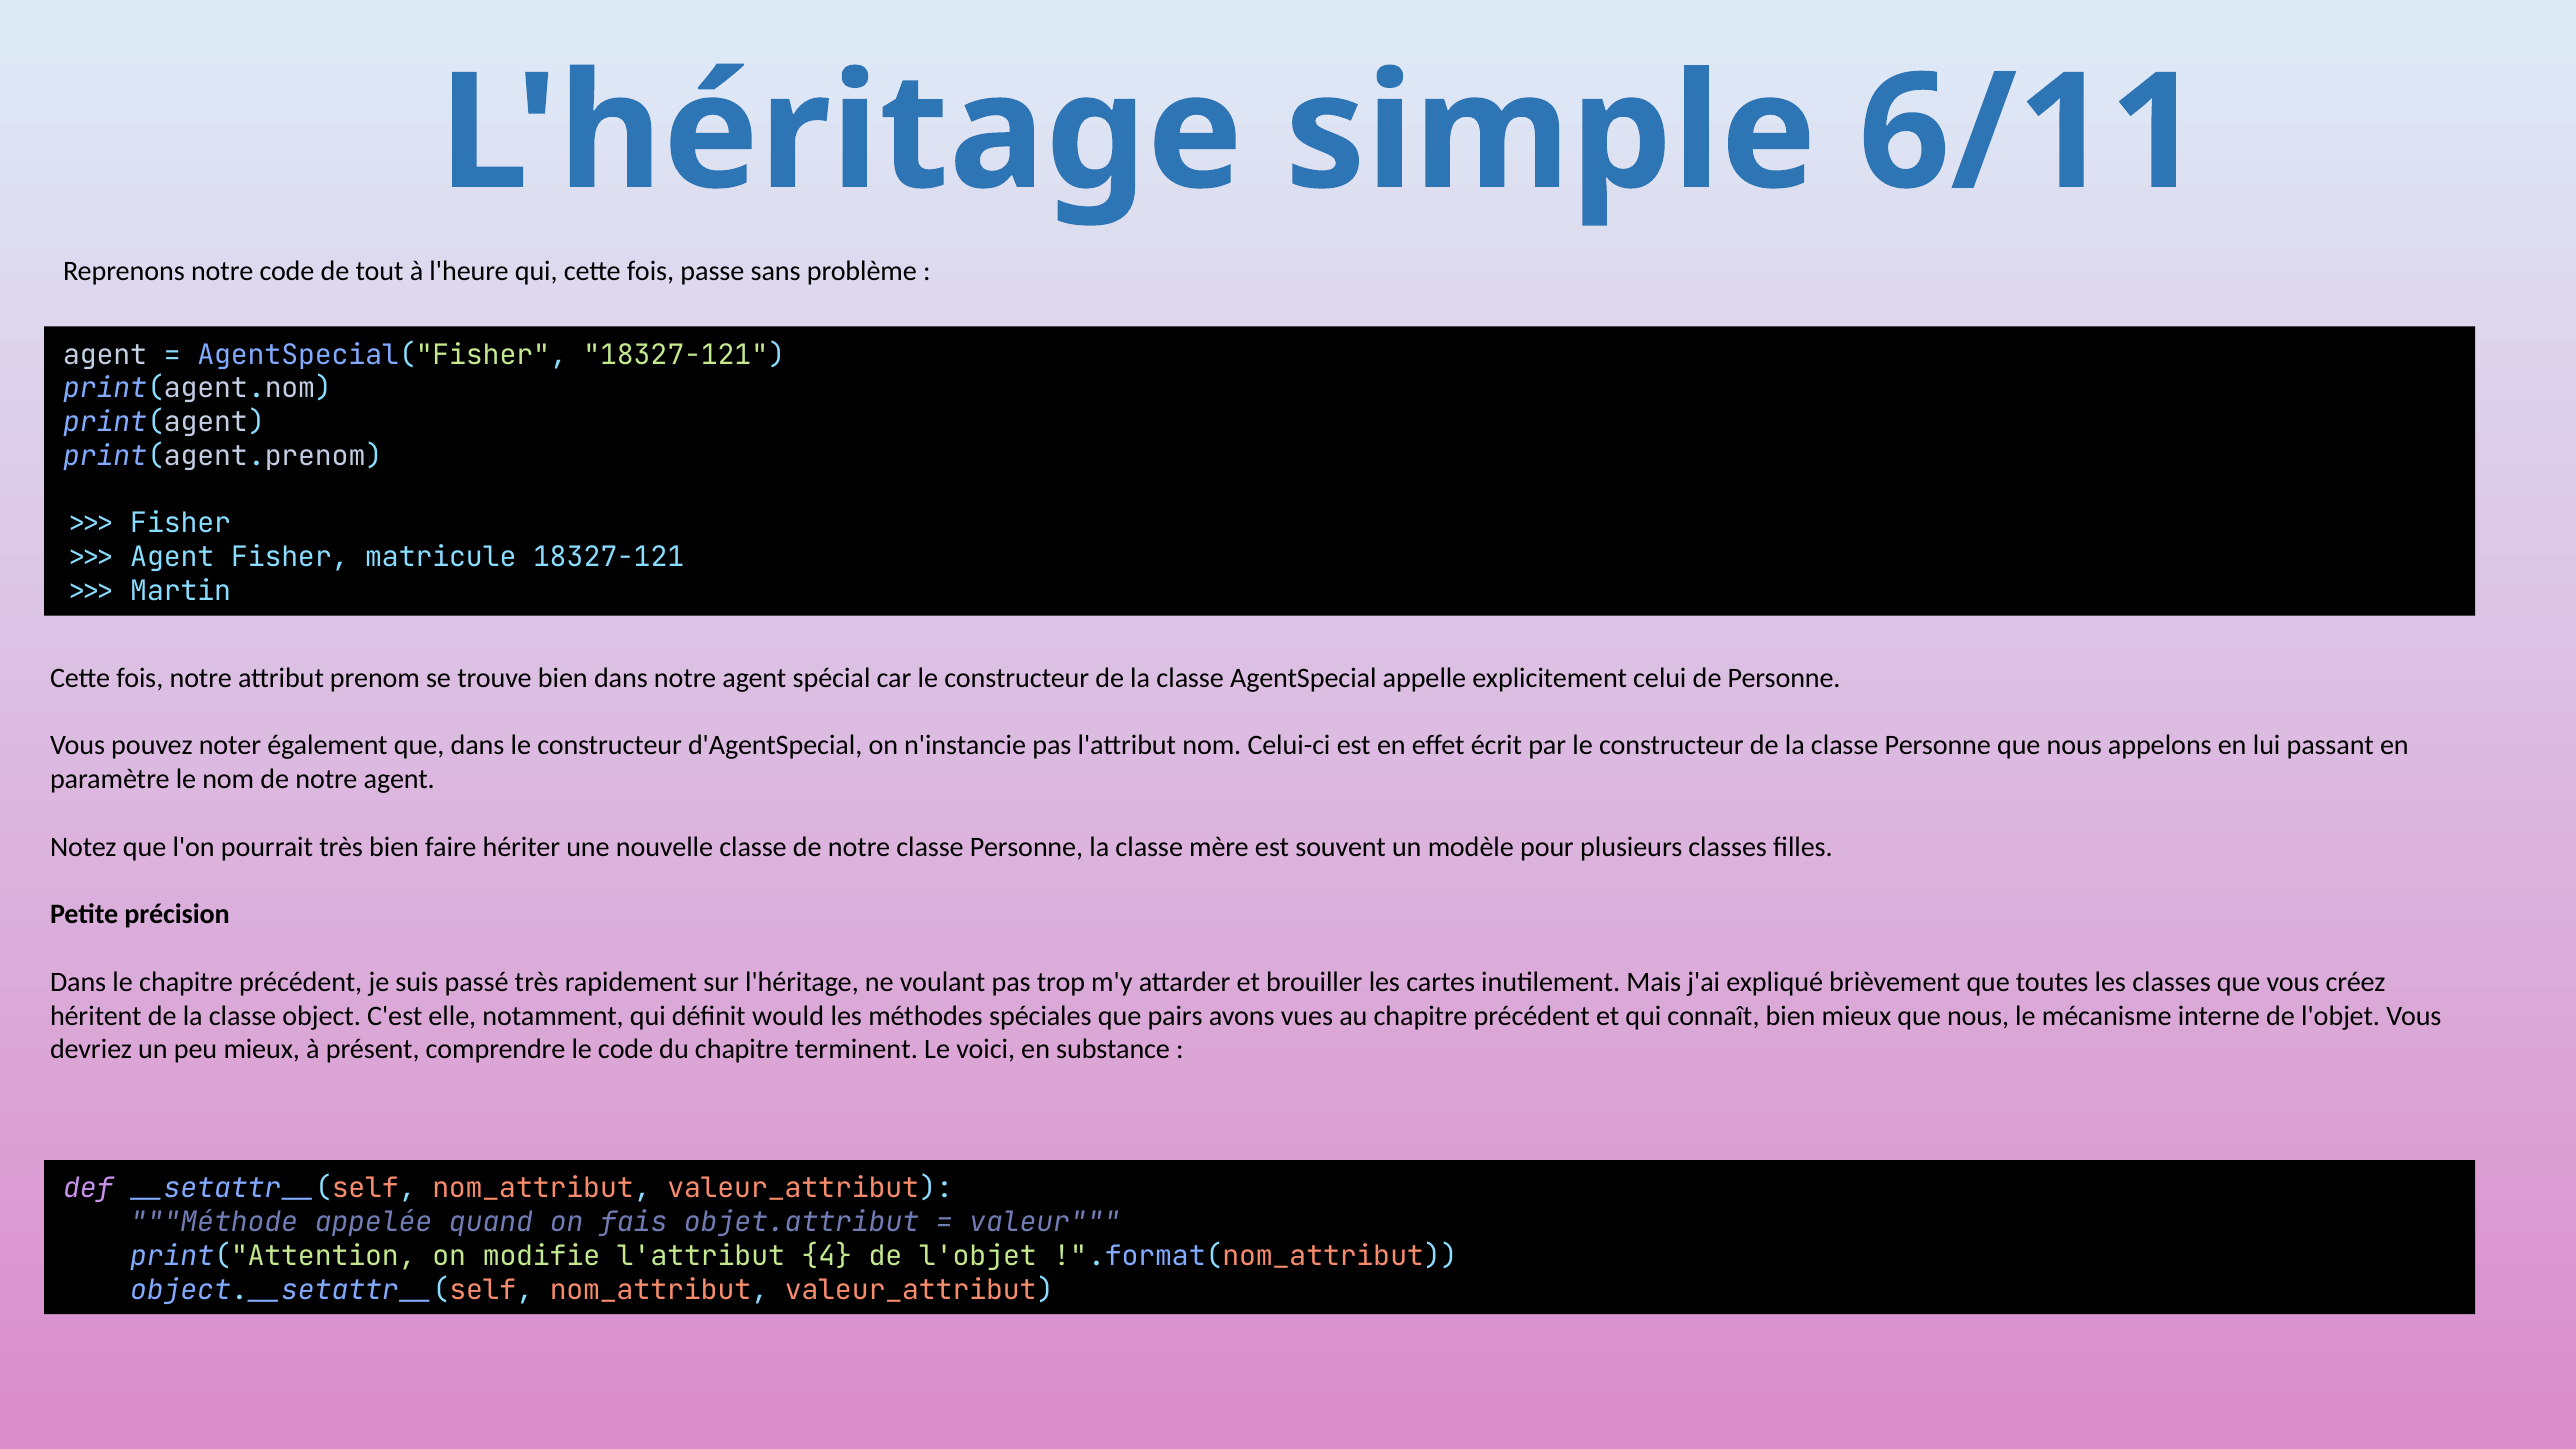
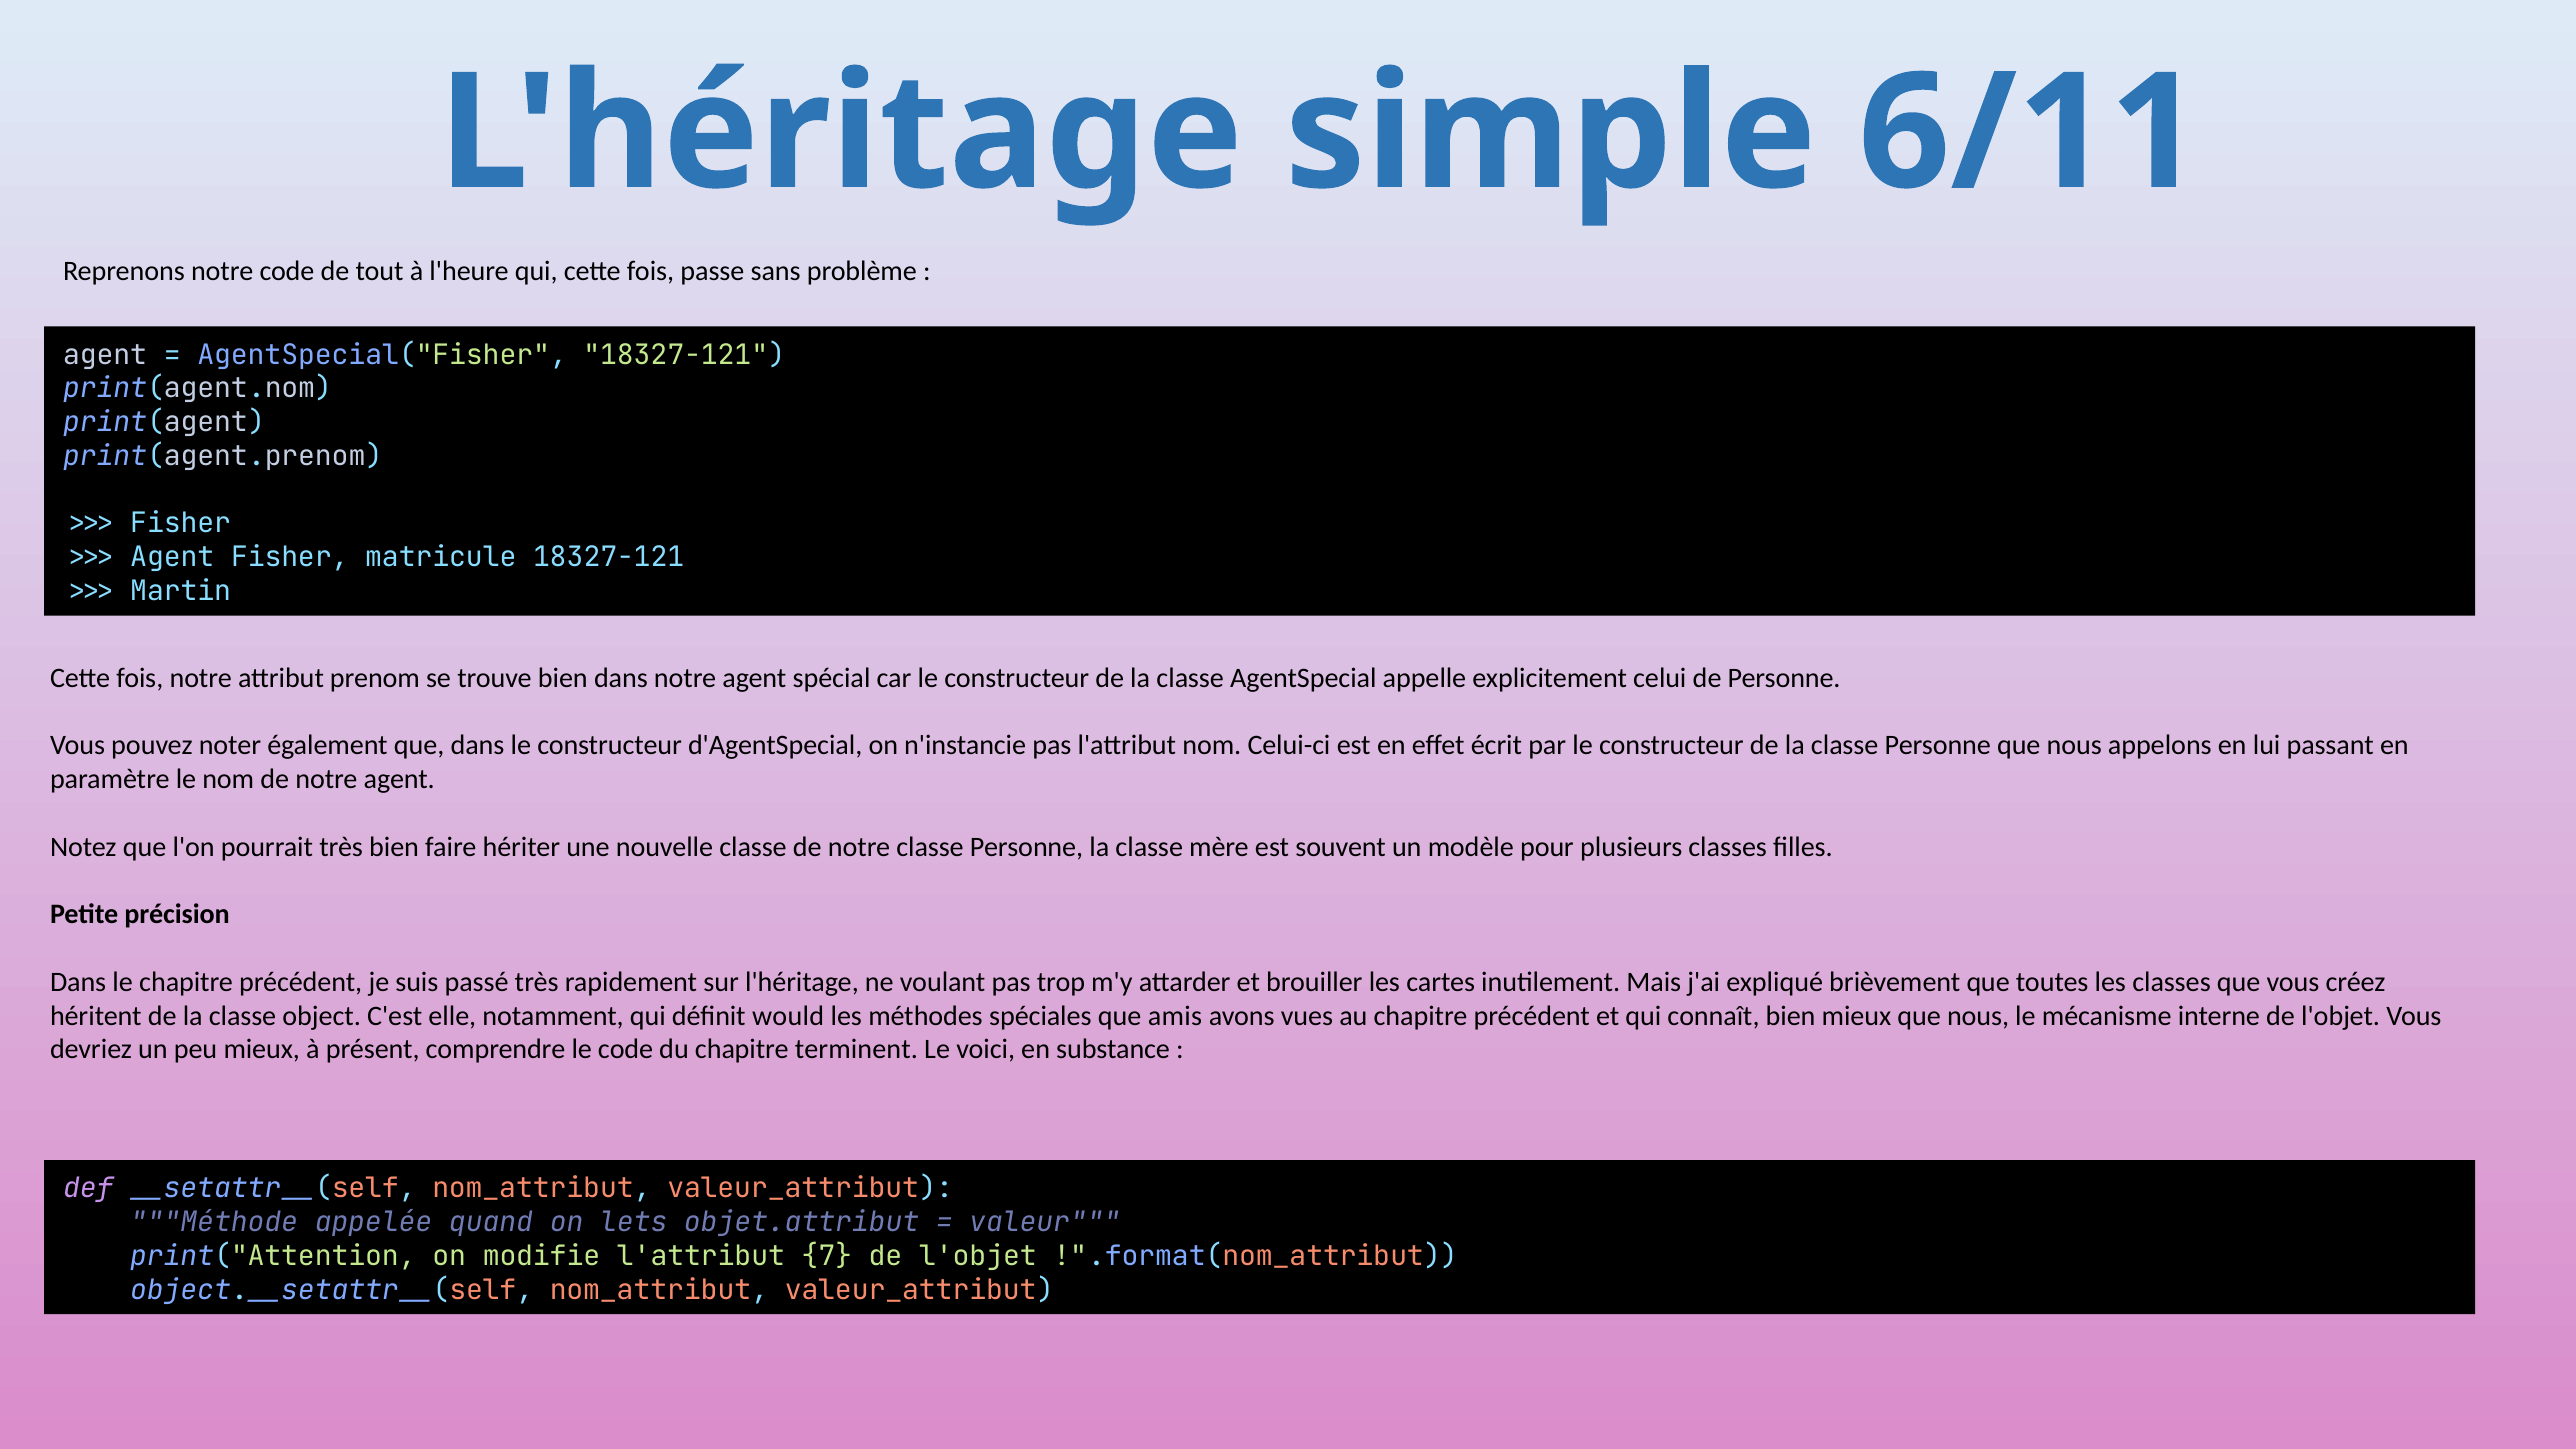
pairs: pairs -> amis (1175, 1016)
fais: fais -> lets (634, 1222)
4: 4 -> 7 (827, 1256)
